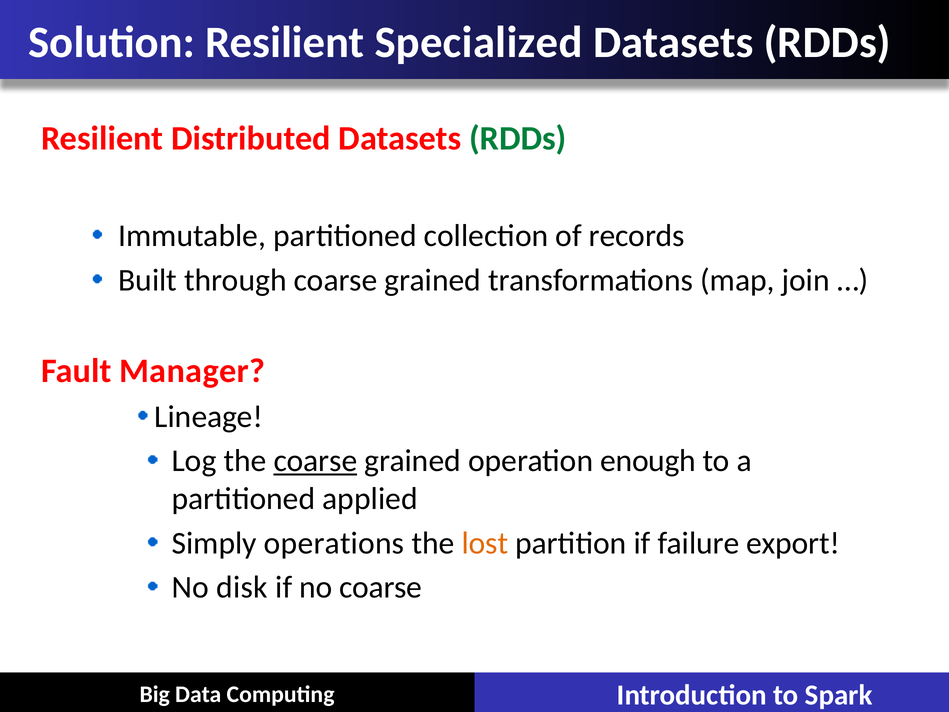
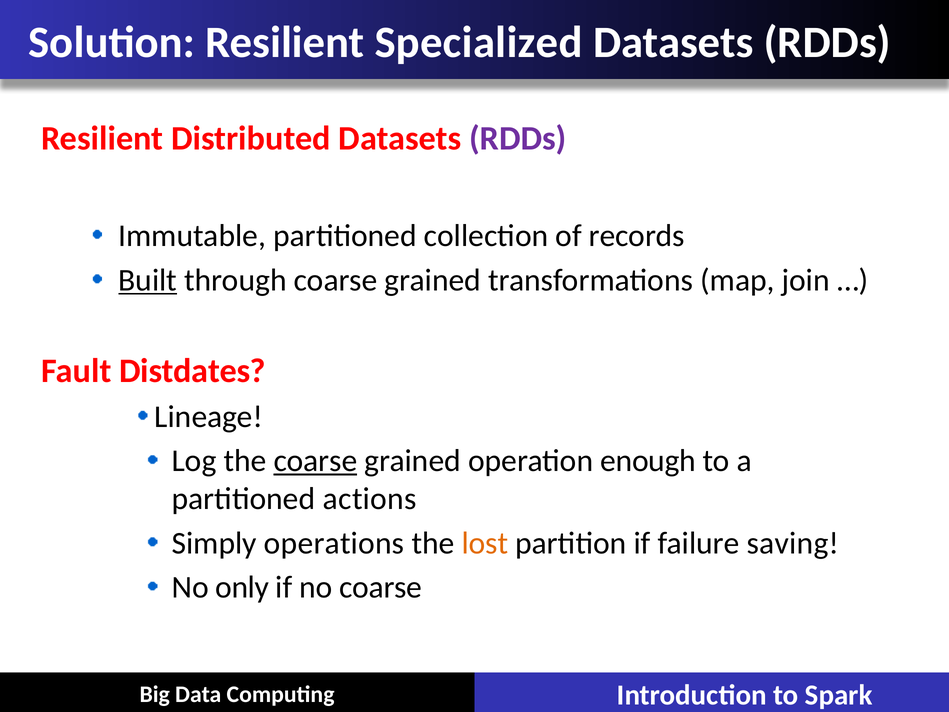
RDDs colour: green -> purple (518, 138)
Built underline: none -> present (148, 280)
Manager: Manager -> Distdates (192, 371)
applied: applied -> actions (370, 499)
export: export -> saving (793, 543)
disk: disk -> only (242, 587)
